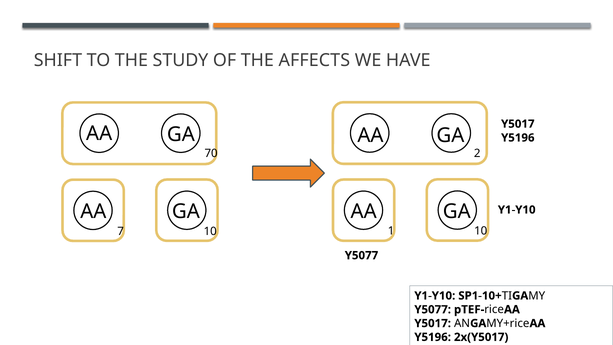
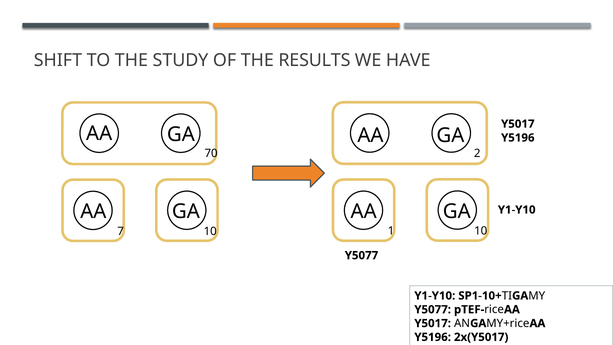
AFFECTS: AFFECTS -> RESULTS (314, 60)
